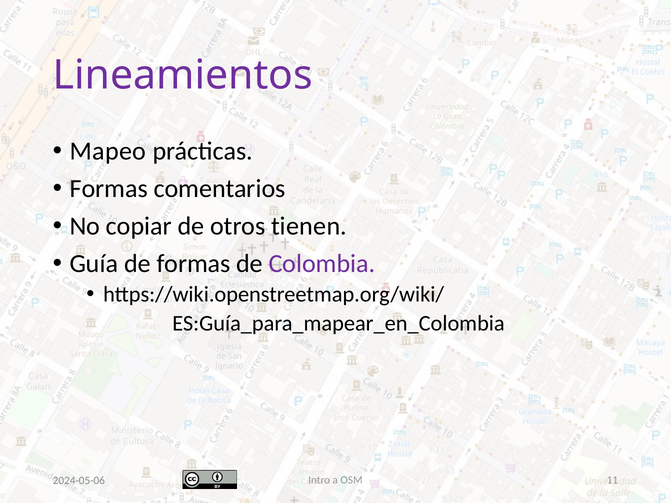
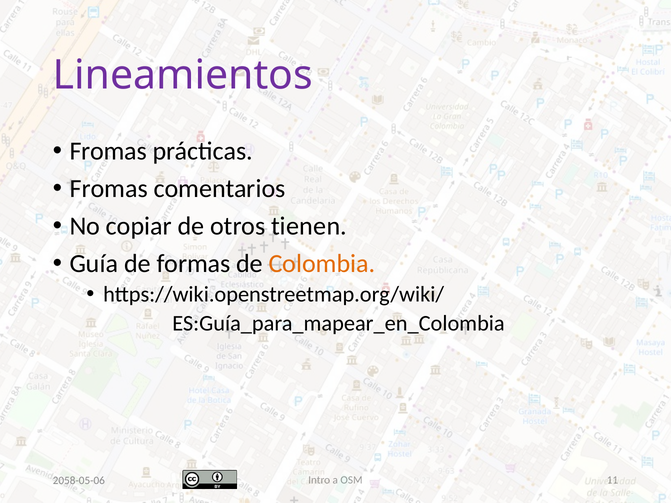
Mapeo: Mapeo -> Fromas (108, 151)
Formas: Formas -> Fromas (109, 189)
Colombia colour: purple -> orange (322, 264)
2024-05-06: 2024-05-06 -> 2058-05-06 (79, 481)
